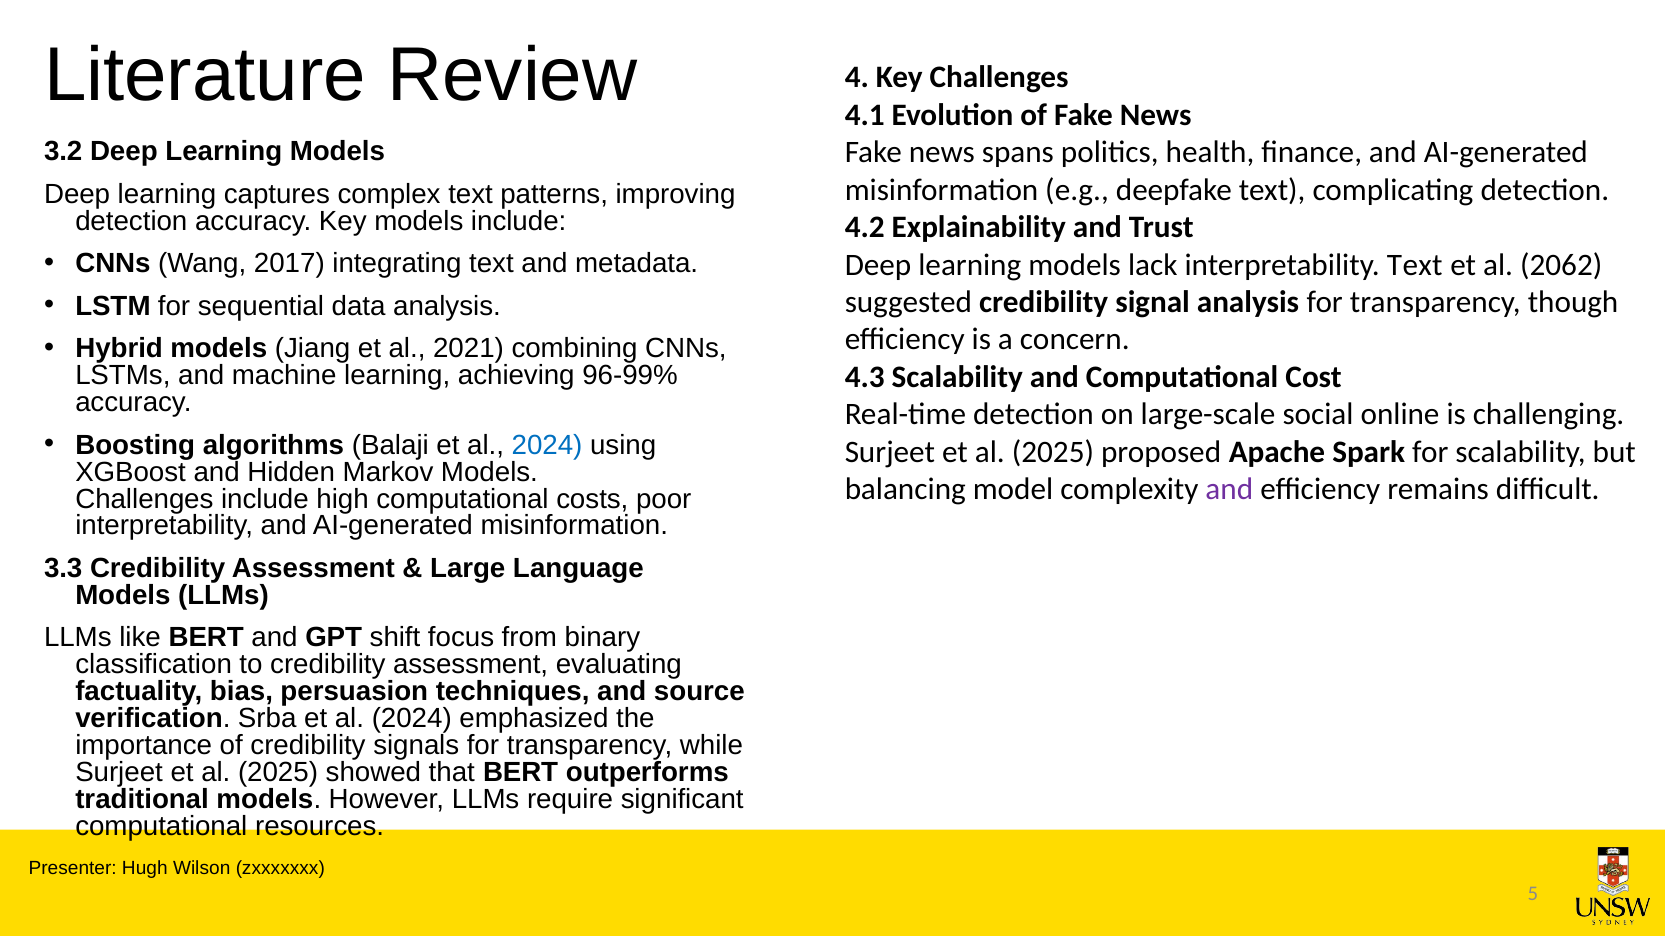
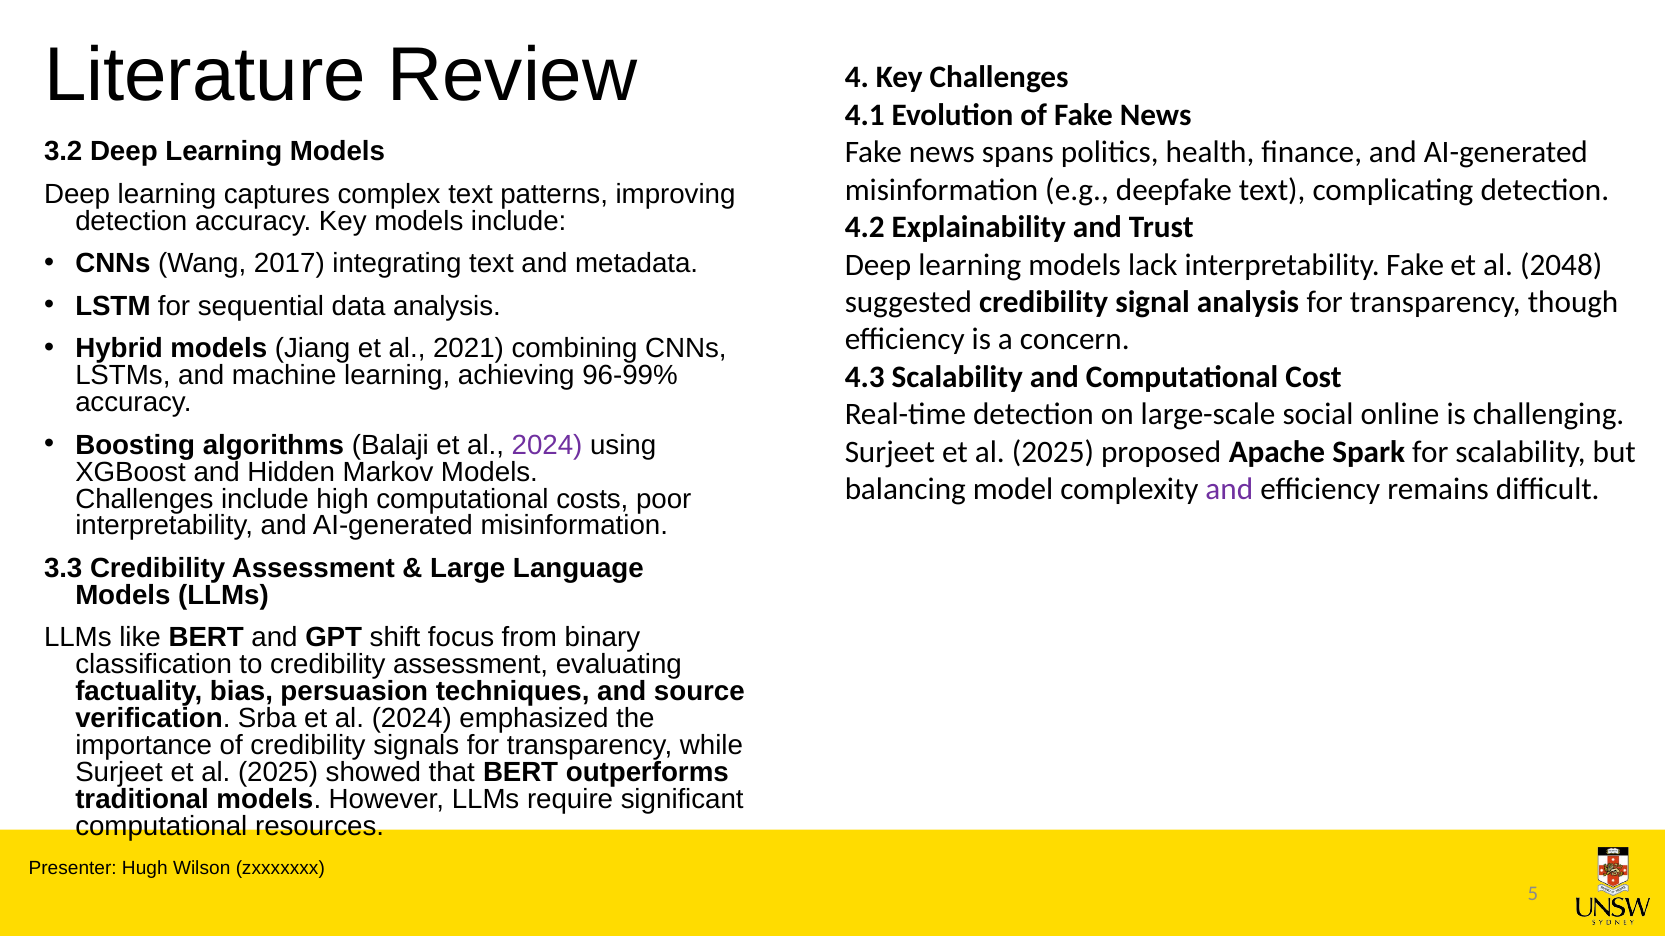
interpretability Text: Text -> Fake (1415, 265)
2062: 2062 -> 2048 (1561, 265)
2024 colour: blue -> purple (547, 445)
